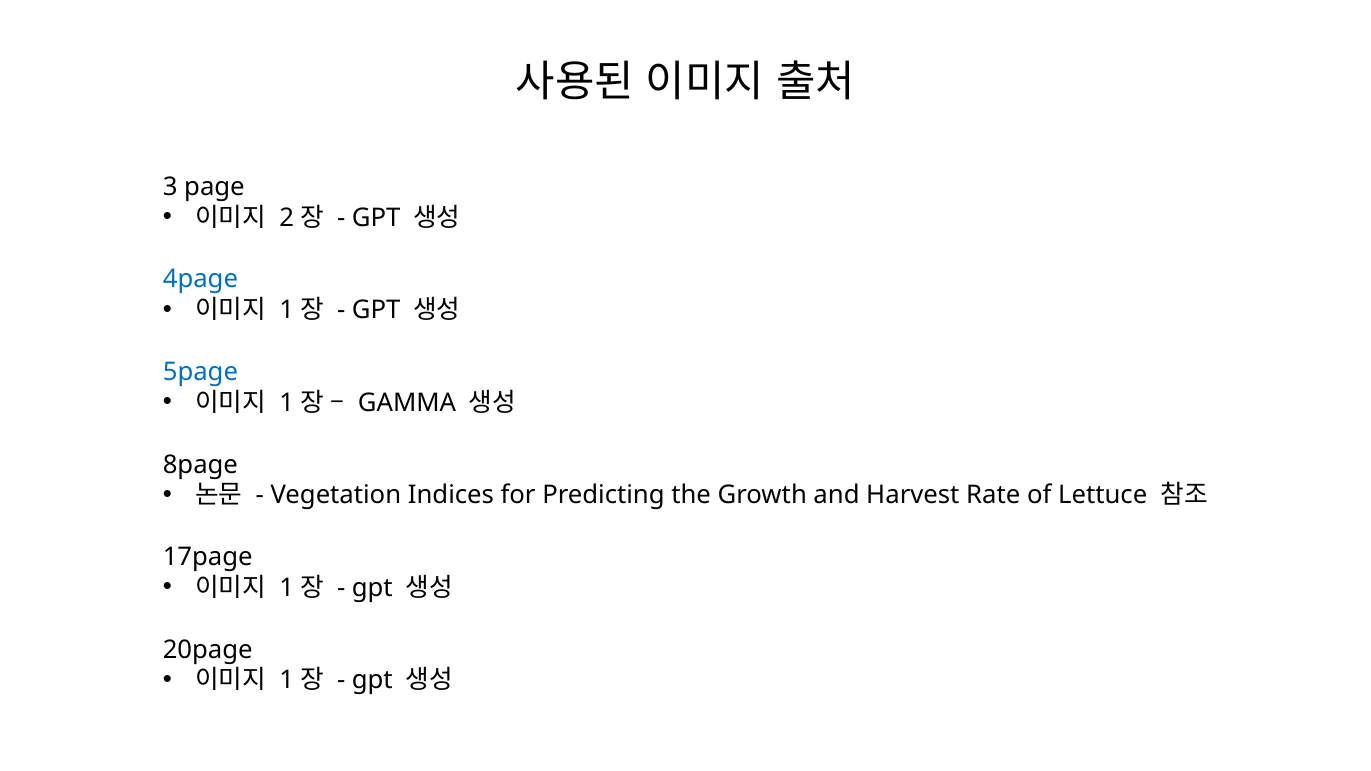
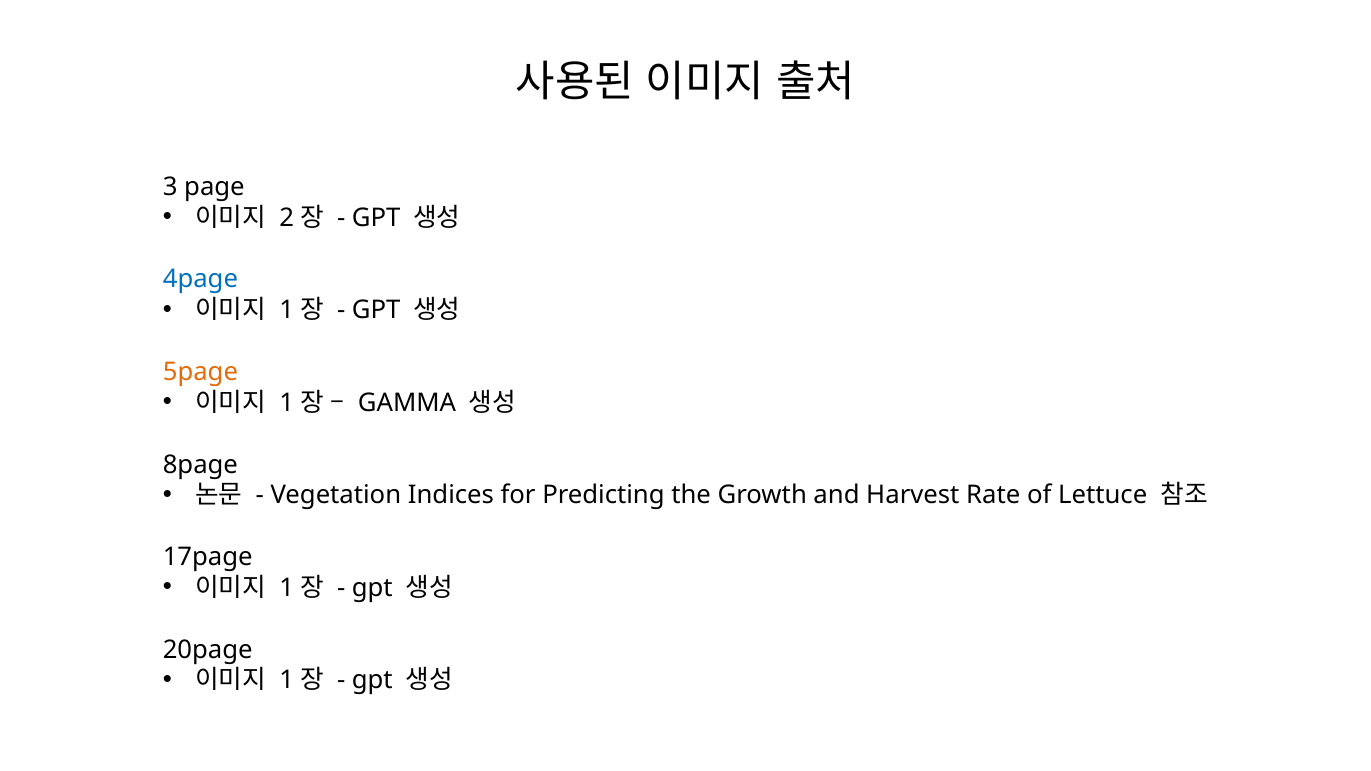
5page colour: blue -> orange (200, 372)
